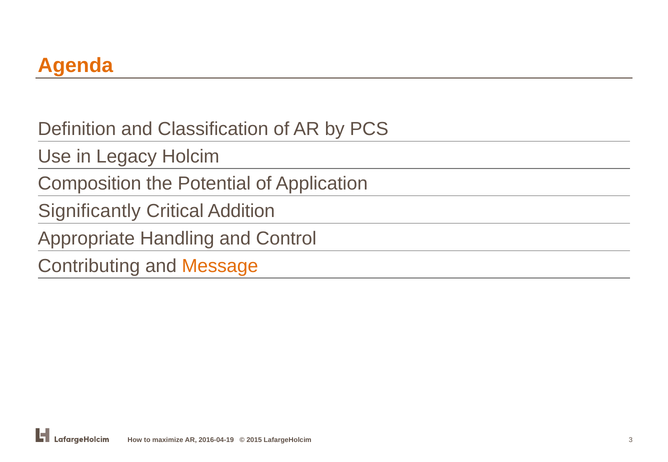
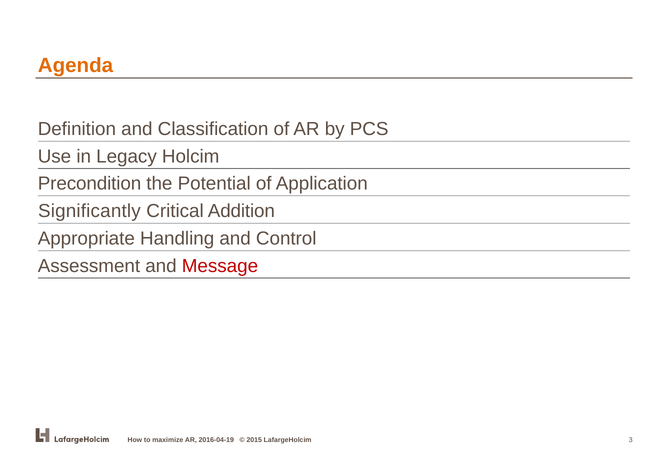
Composition: Composition -> Precondition (90, 184)
Contributing: Contributing -> Assessment (89, 266)
Message colour: orange -> red (220, 266)
